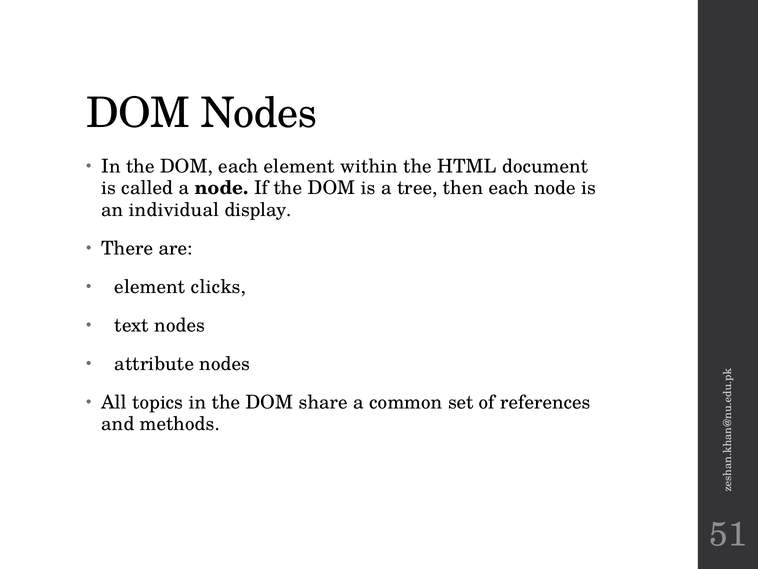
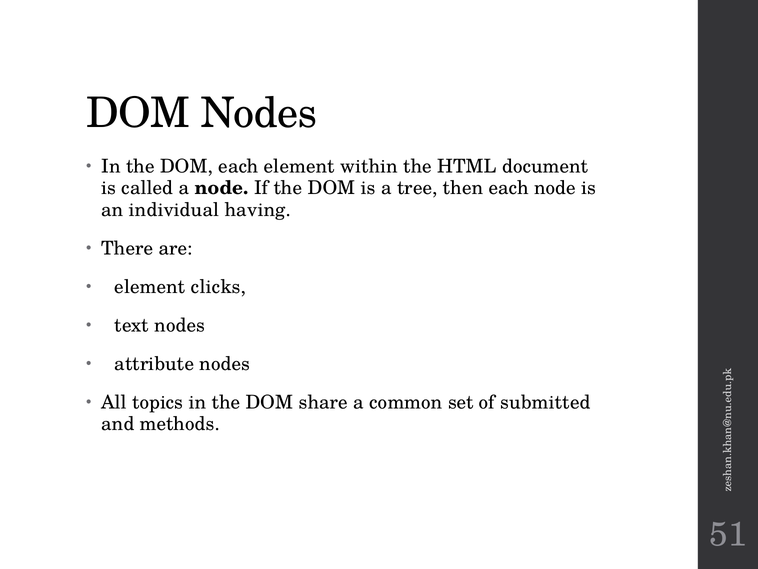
display: display -> having (258, 210)
references: references -> submitted (545, 402)
